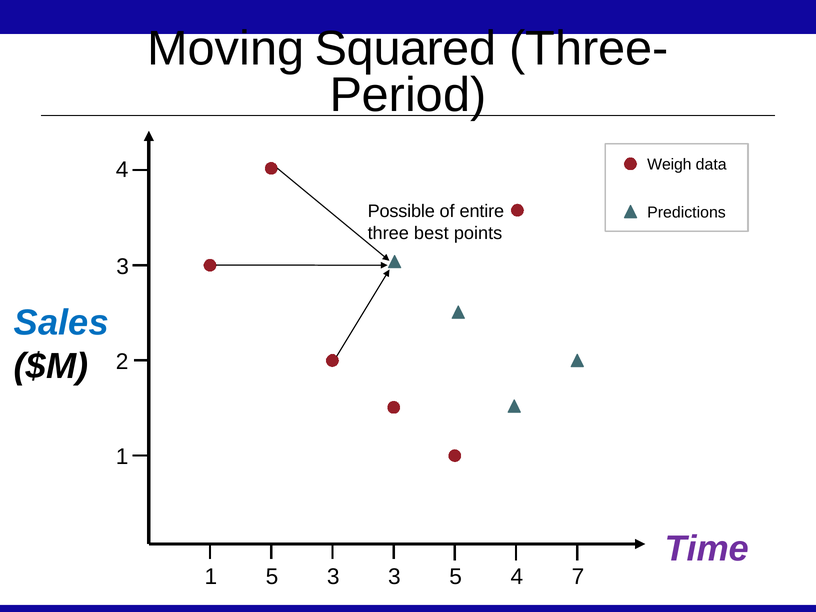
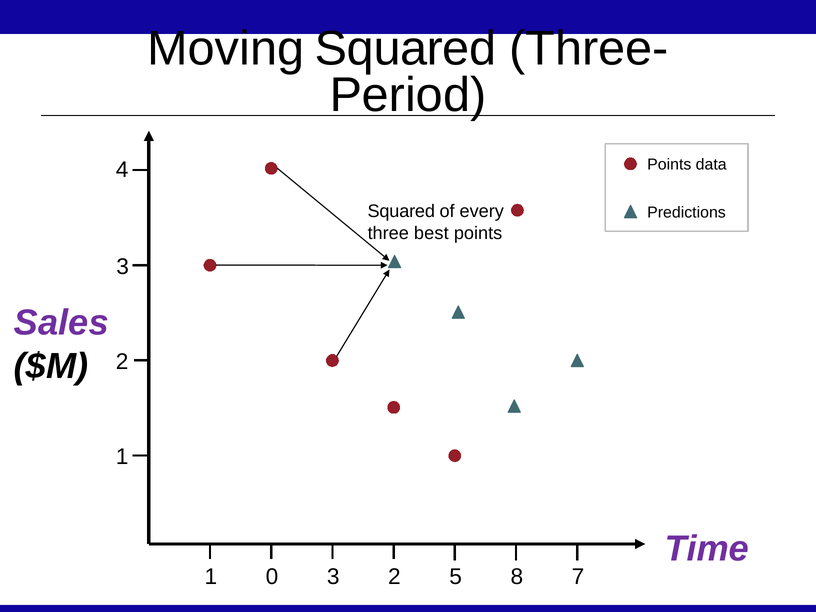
Weigh: Weigh -> Points (669, 165)
Possible: Possible -> Squared (401, 211)
entire: entire -> every (482, 211)
Sales colour: blue -> purple (61, 323)
1 5: 5 -> 0 (272, 577)
3 3: 3 -> 2 (394, 577)
5 4: 4 -> 8 (517, 577)
